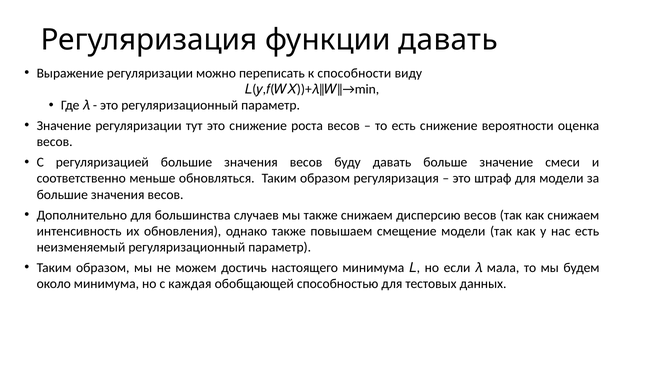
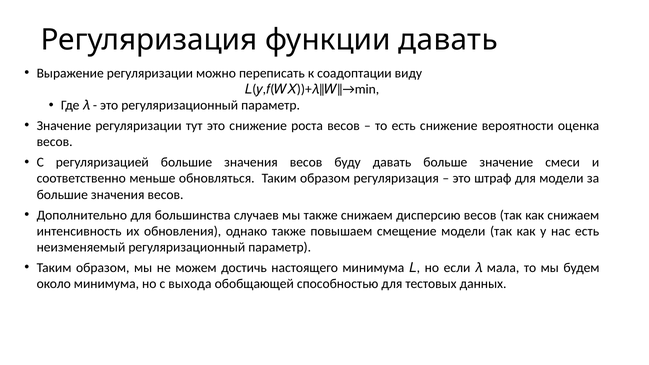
способности: способности -> соадоптации (354, 73)
каждая: каждая -> выхода (190, 284)
